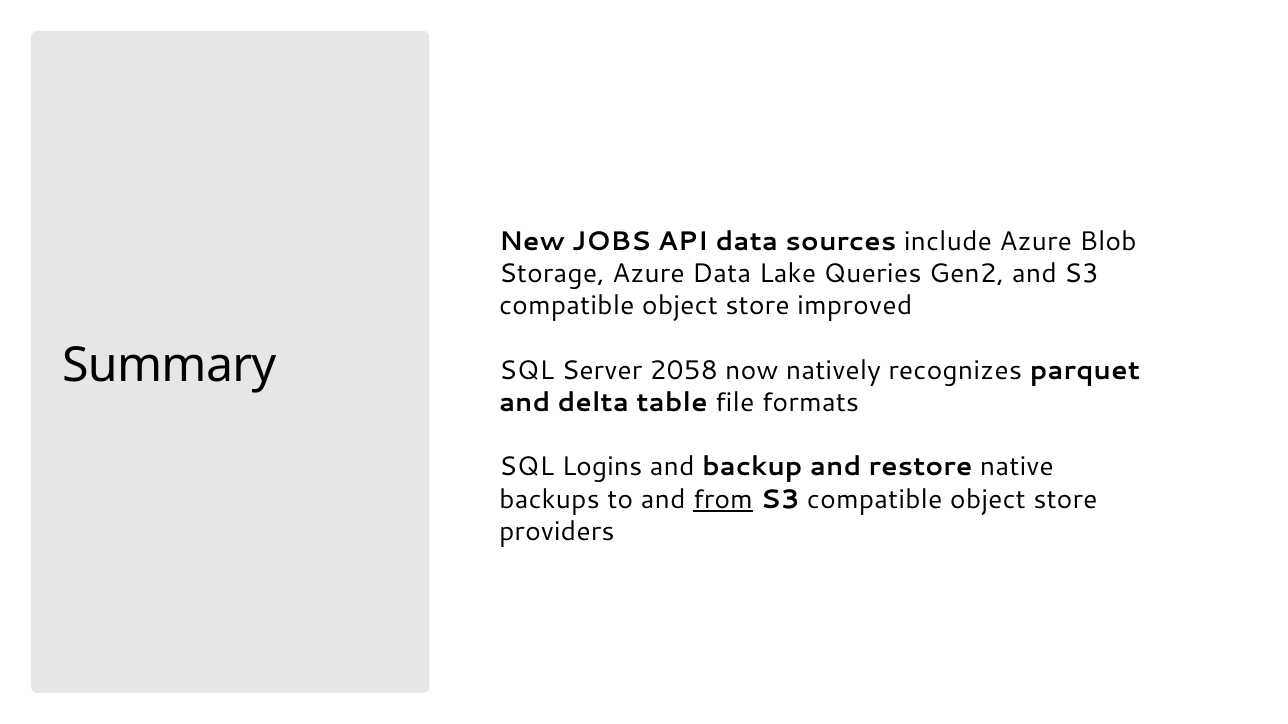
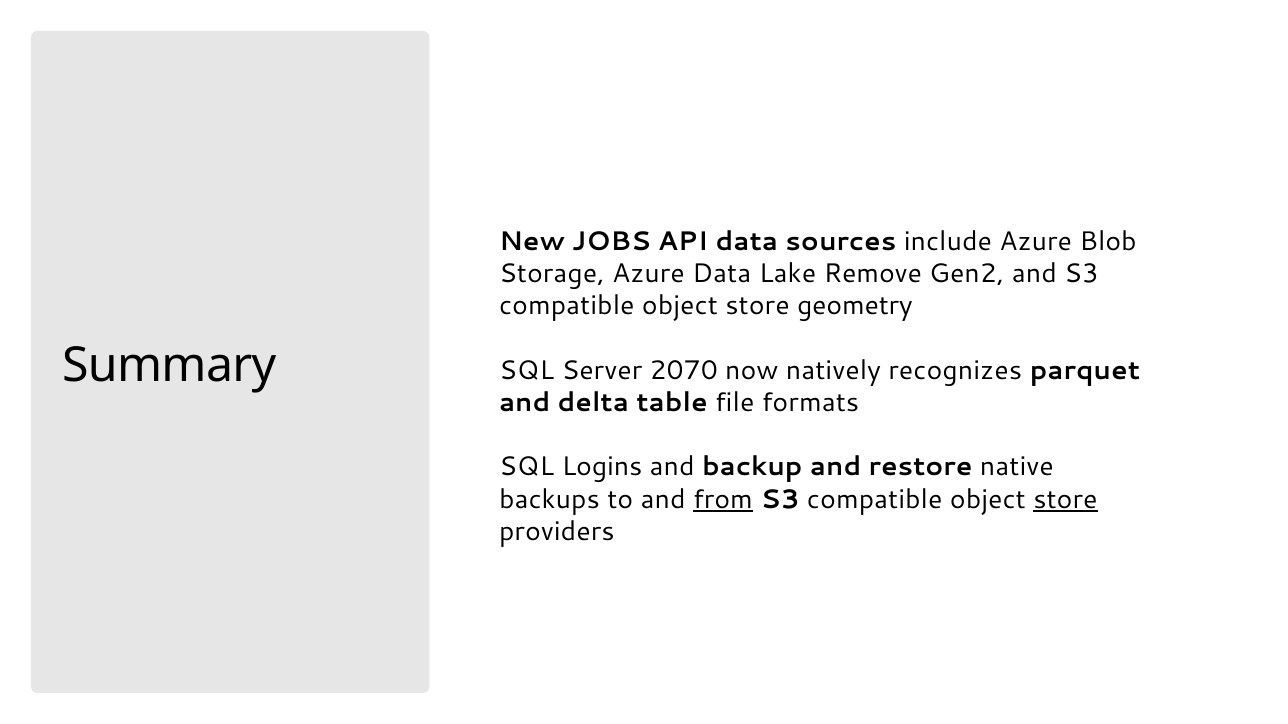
Queries: Queries -> Remove (873, 274)
improved: improved -> geometry (855, 306)
2058: 2058 -> 2070 (684, 371)
store underline: none -> present (1065, 500)
